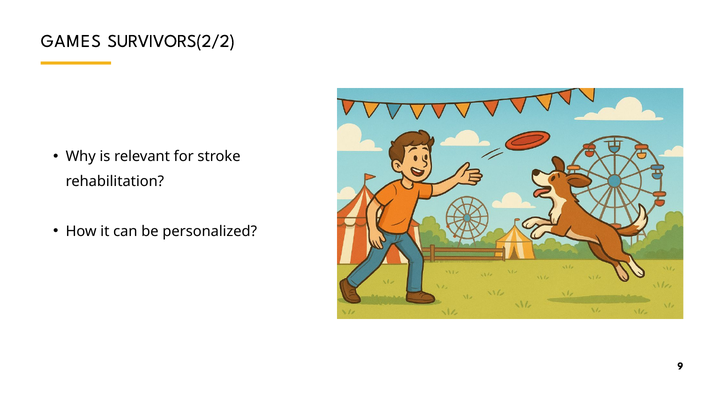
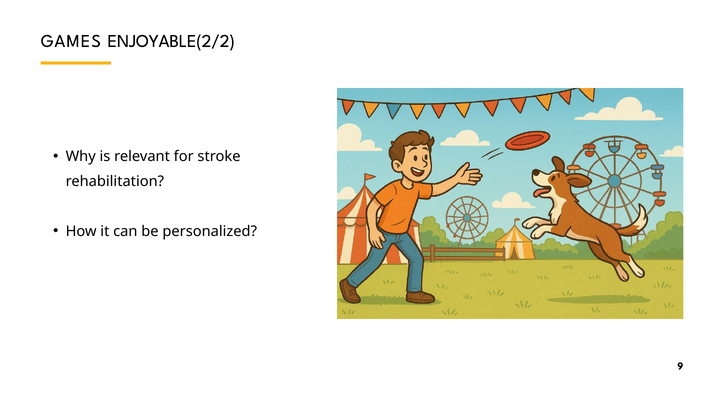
SURVIVORS(2/2: SURVIVORS(2/2 -> ENJOYABLE(2/2 (171, 41)
